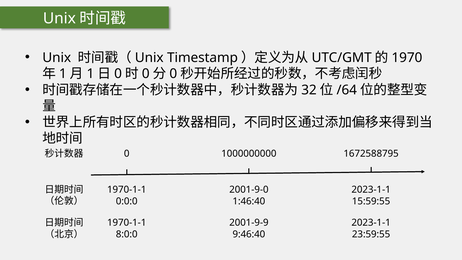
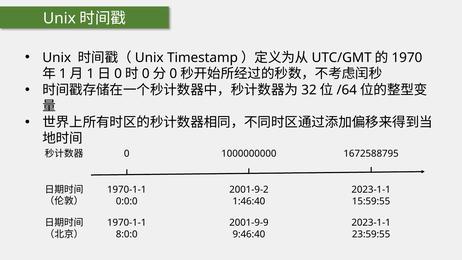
2001-9-0: 2001-9-0 -> 2001-9-2 (249, 190)
